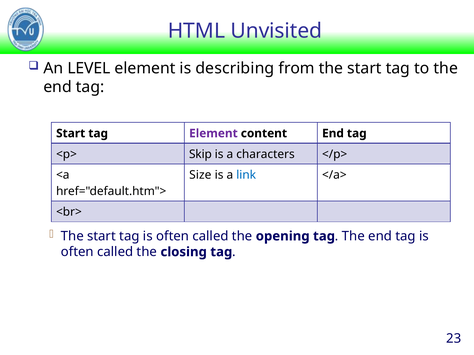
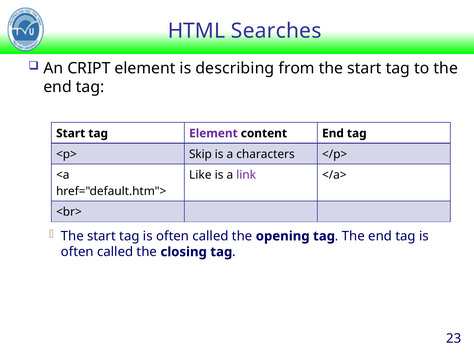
Unvisited: Unvisited -> Searches (276, 31)
LEVEL: LEVEL -> CRIPT (89, 68)
Size: Size -> Like (200, 175)
link colour: blue -> purple (246, 175)
